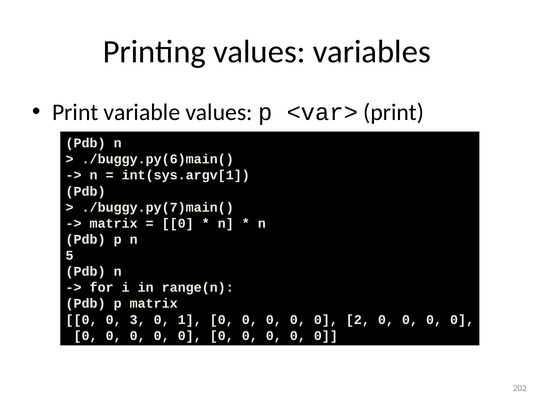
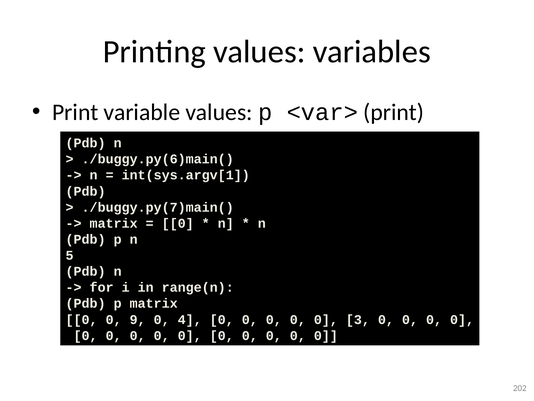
3: 3 -> 9 (138, 319)
1: 1 -> 4 (190, 319)
2: 2 -> 3 (358, 319)
